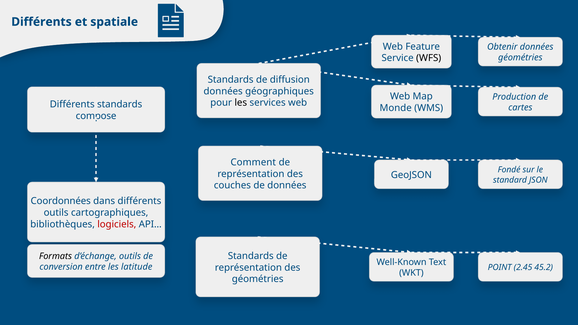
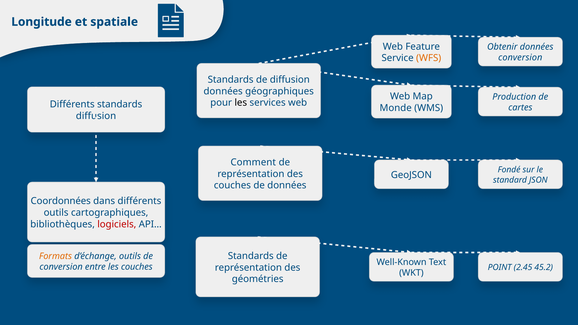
Différents: Différents -> Longitude (42, 22)
géométries: géométries -> conversion (520, 58)
WFS colour: black -> orange (429, 58)
compose: compose -> diffusion (96, 116)
Formats colour: black -> orange (55, 256)
les latitude: latitude -> couches (137, 267)
